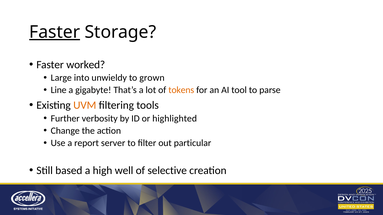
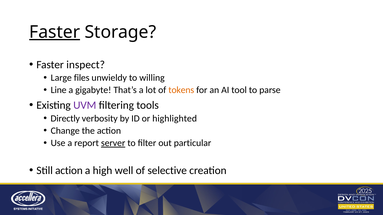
worked: worked -> inspect (86, 65)
into: into -> files (82, 78)
grown: grown -> willing (152, 78)
UVM colour: orange -> purple (85, 105)
Further: Further -> Directly (65, 119)
server underline: none -> present (113, 143)
Still based: based -> action (69, 171)
